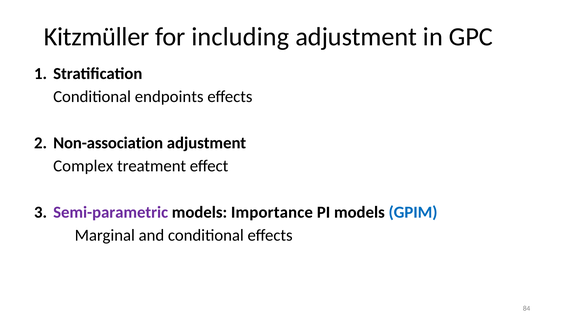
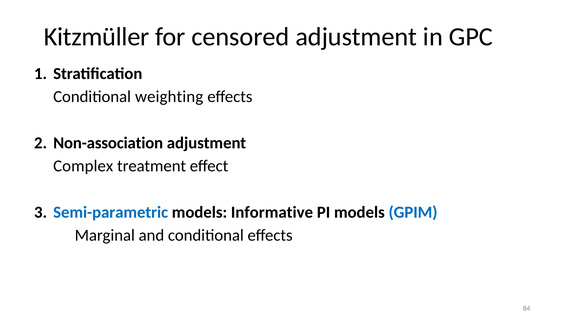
including: including -> censored (240, 37)
endpoints: endpoints -> weighting (169, 97)
Semi-parametric colour: purple -> blue (111, 212)
Importance: Importance -> Informative (272, 212)
